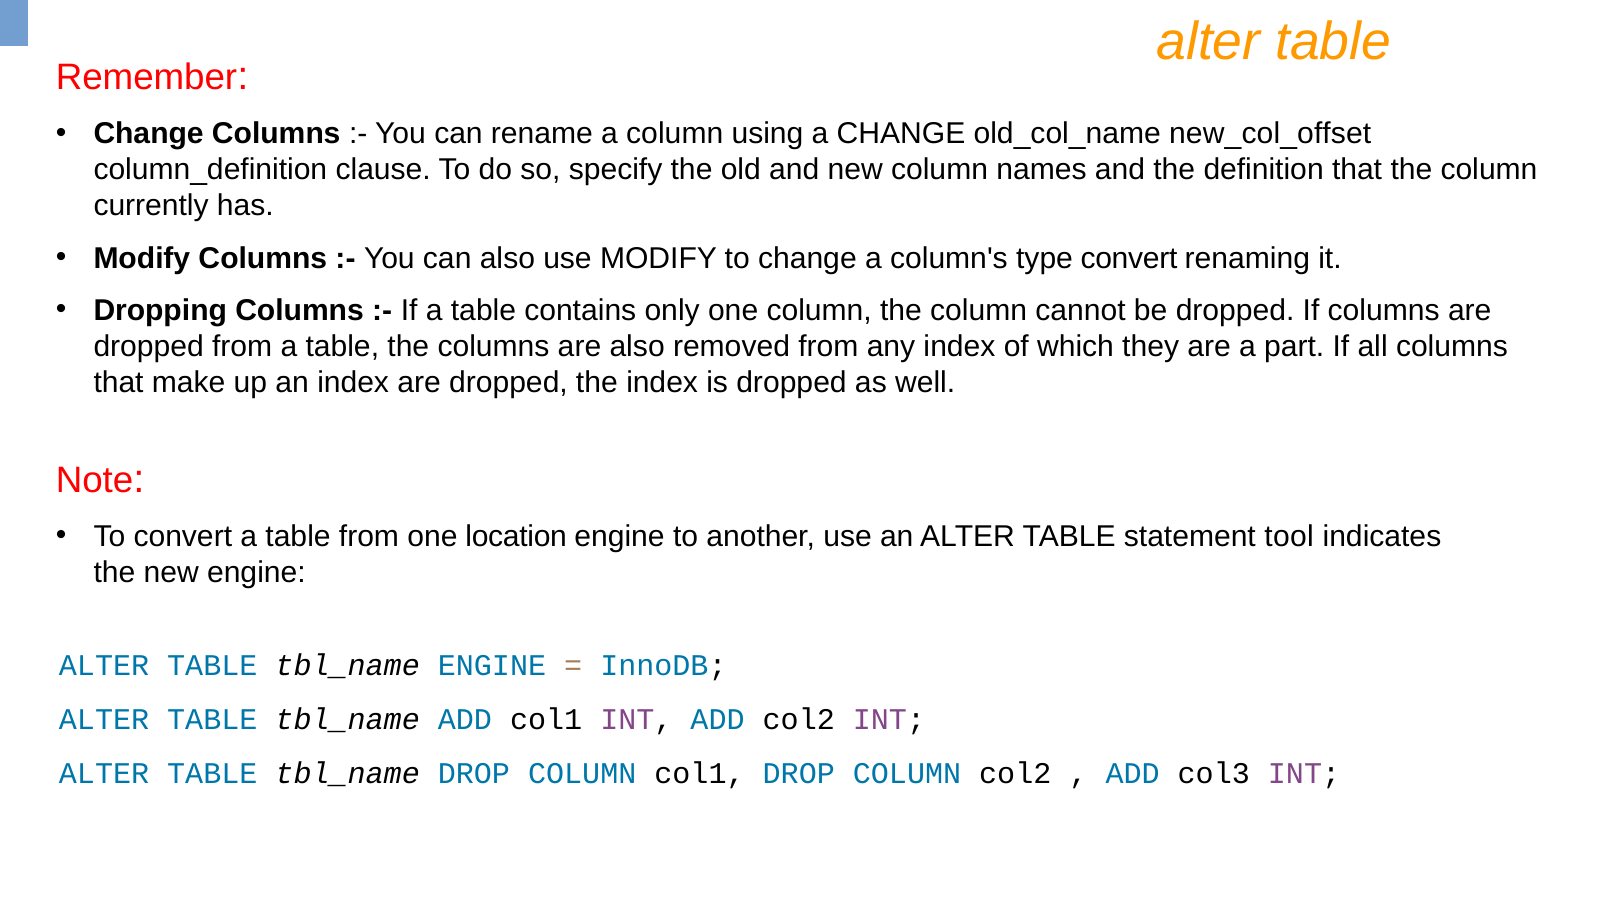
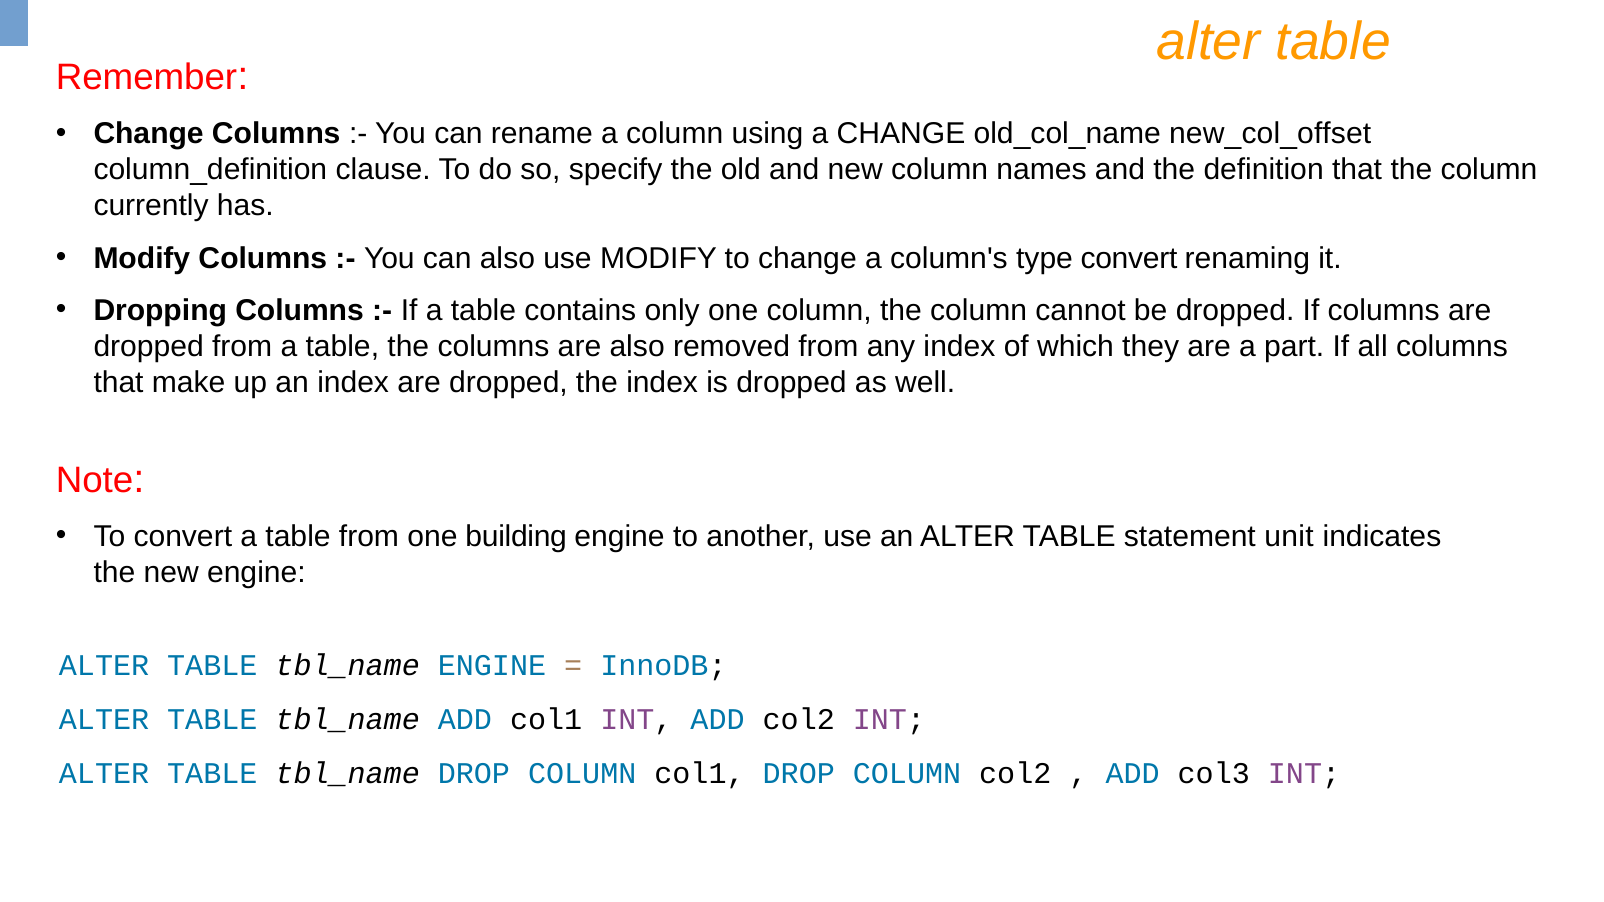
location: location -> building (516, 537)
tool: tool -> unit (1289, 537)
